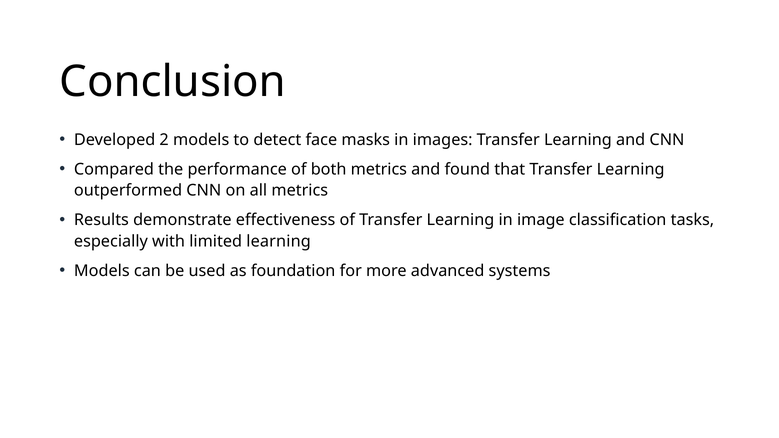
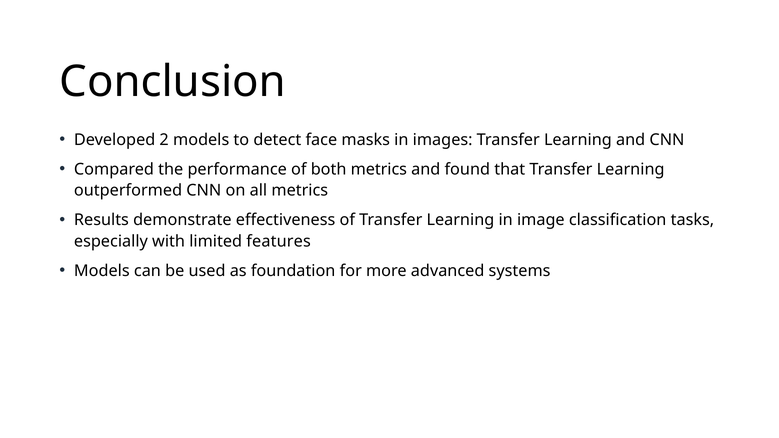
limited learning: learning -> features (279, 242)
